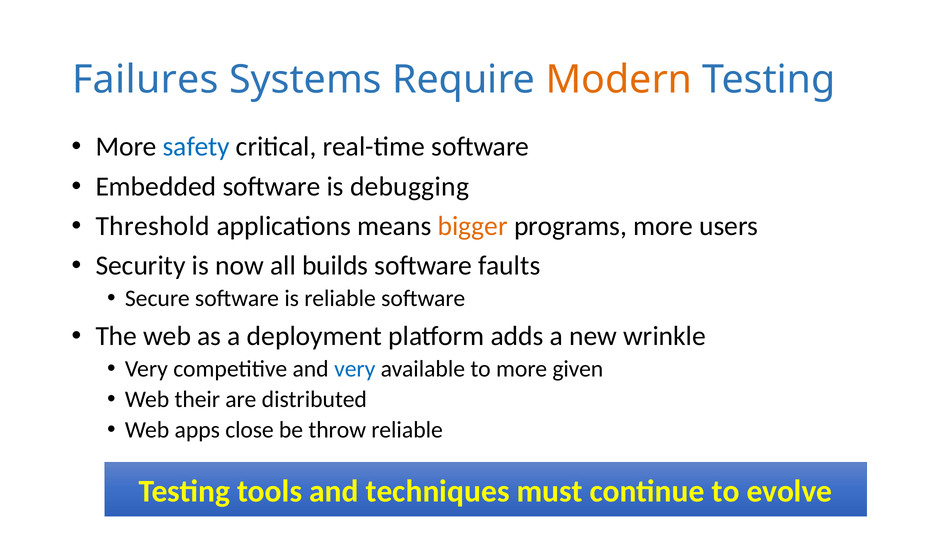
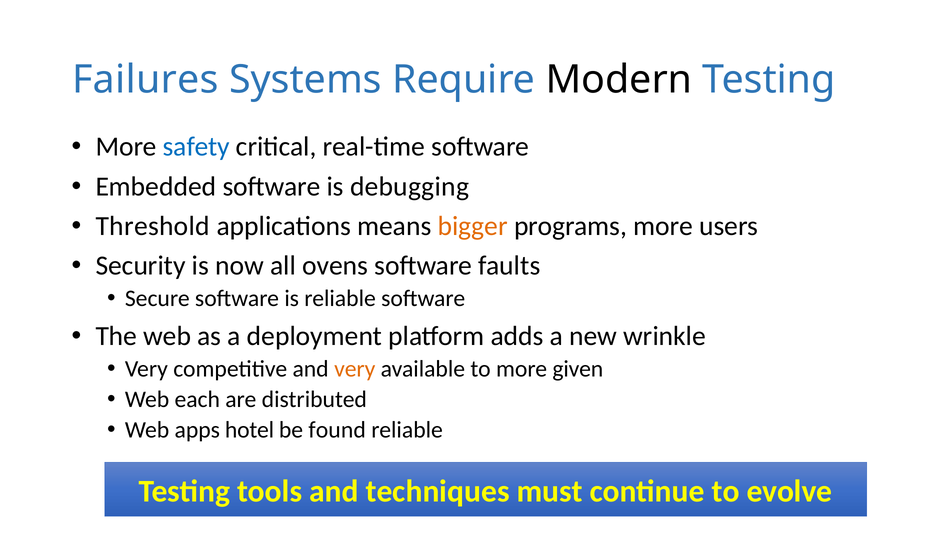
Modern colour: orange -> black (619, 80)
builds: builds -> ovens (335, 266)
very colour: blue -> orange (355, 368)
their: their -> each (197, 399)
close: close -> hotel (250, 429)
throw: throw -> found (337, 429)
